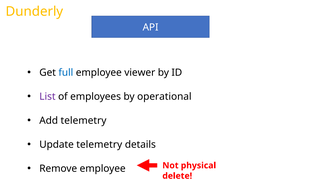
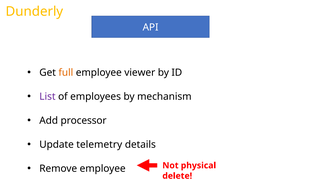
full colour: blue -> orange (66, 73)
operational: operational -> mechanism (164, 97)
Add telemetry: telemetry -> processor (84, 121)
